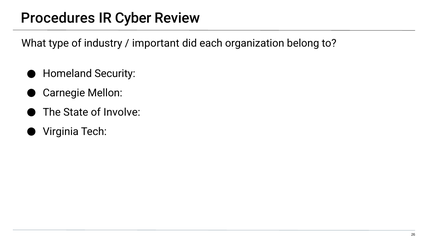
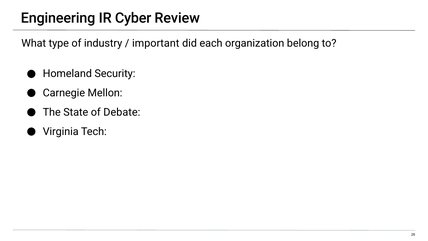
Procedures: Procedures -> Engineering (58, 18)
Involve: Involve -> Debate (122, 112)
